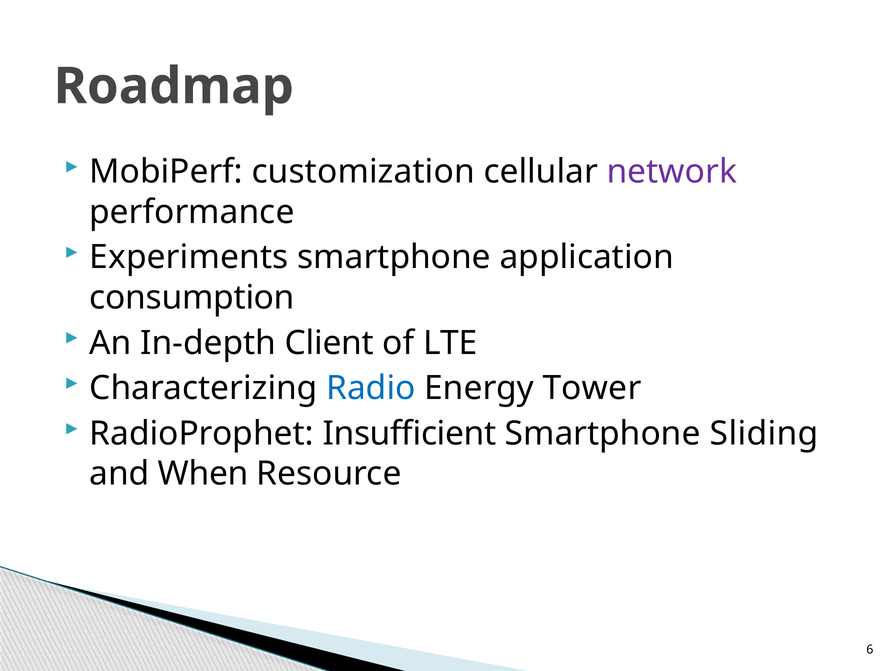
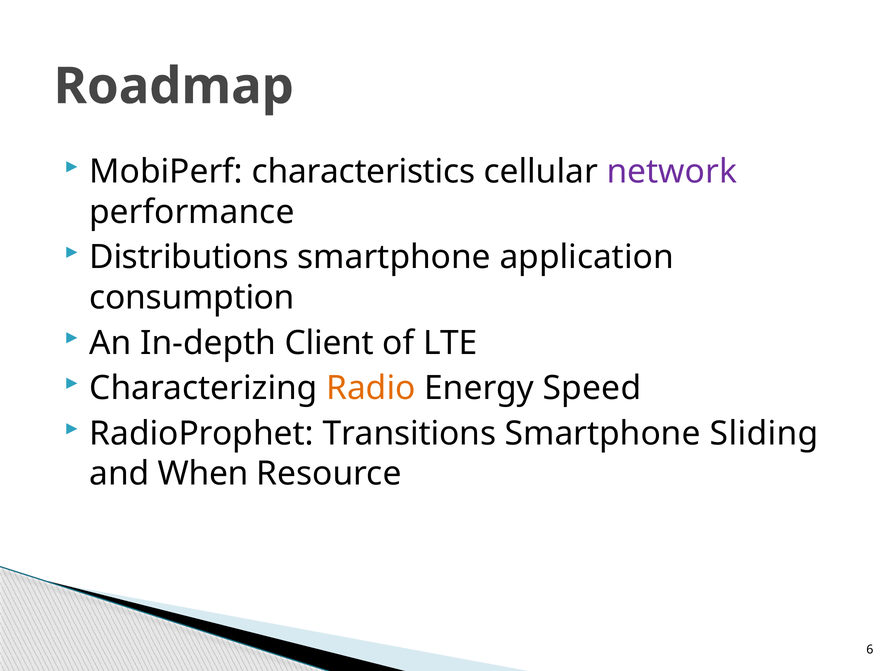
customization: customization -> characteristics (363, 172)
Experiments: Experiments -> Distributions (189, 257)
Radio colour: blue -> orange (371, 388)
Tower: Tower -> Speed (592, 388)
Insufficient: Insufficient -> Transitions (409, 434)
